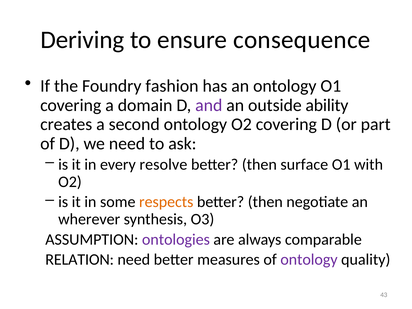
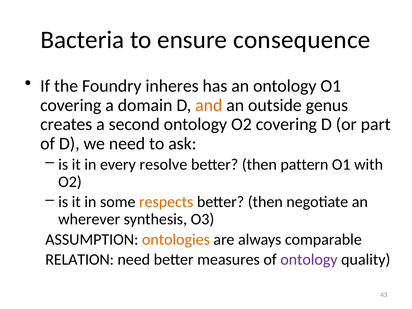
Deriving: Deriving -> Bacteria (82, 40)
fashion: fashion -> inheres (172, 86)
and colour: purple -> orange (209, 105)
ability: ability -> genus (327, 105)
surface: surface -> pattern (304, 164)
ontologies colour: purple -> orange (176, 239)
